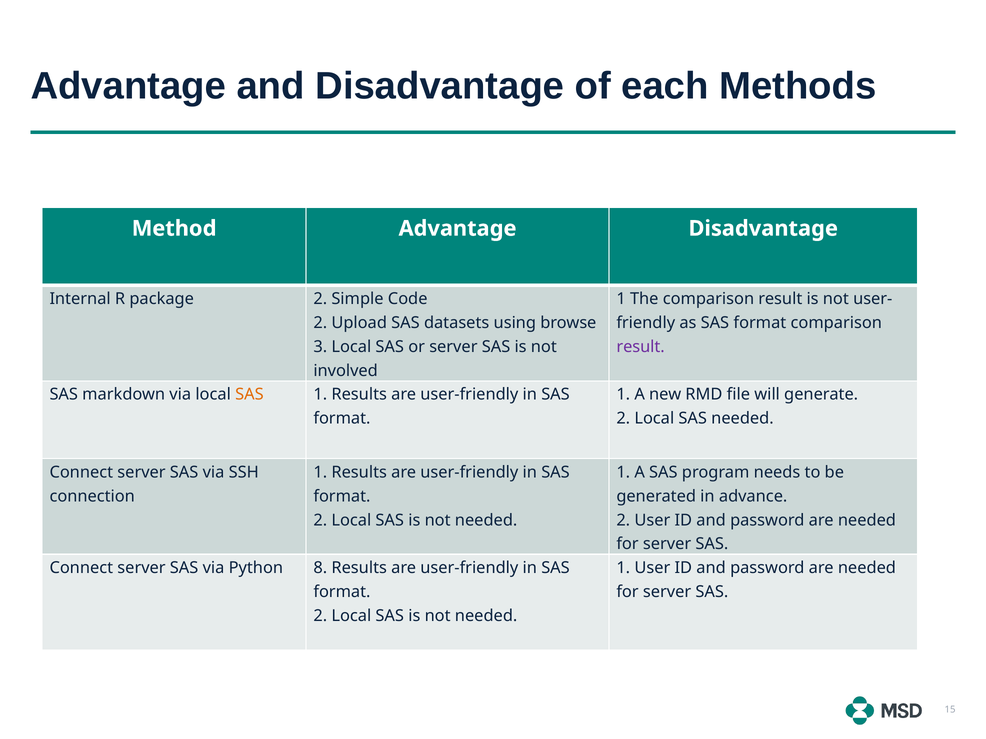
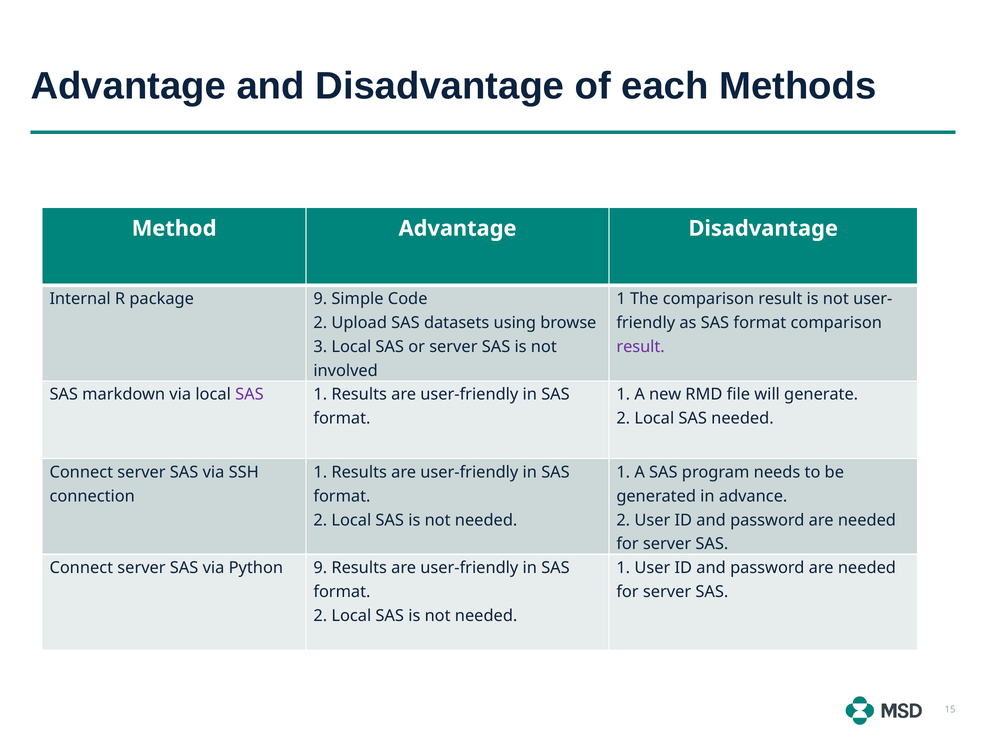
package 2: 2 -> 9 (320, 299)
SAS colour: orange -> purple (249, 395)
Python 8: 8 -> 9 (320, 568)
